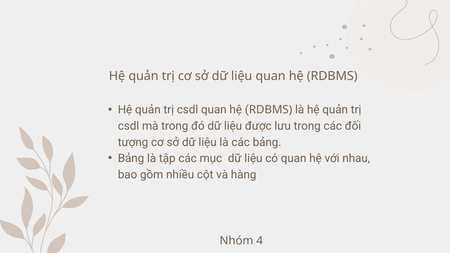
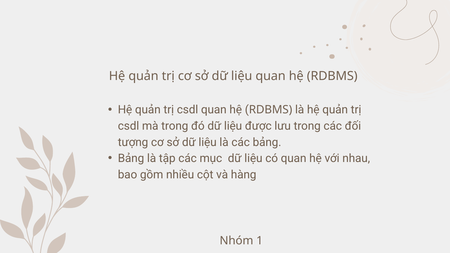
4: 4 -> 1 (260, 241)
